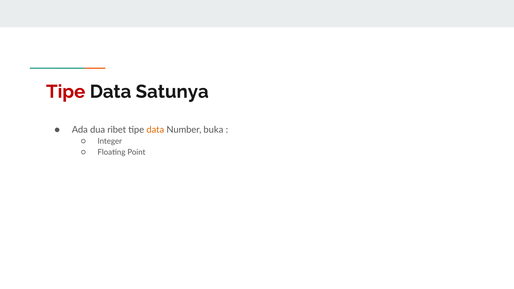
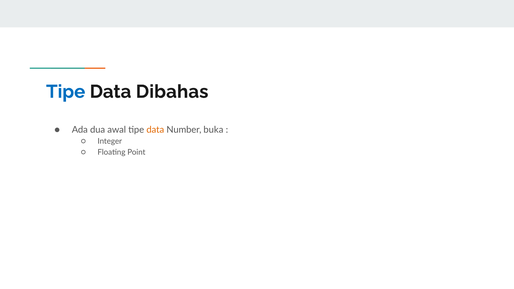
Tipe colour: red -> blue (66, 92)
Satunya: Satunya -> Dibahas (172, 92)
ribet: ribet -> awal (117, 130)
